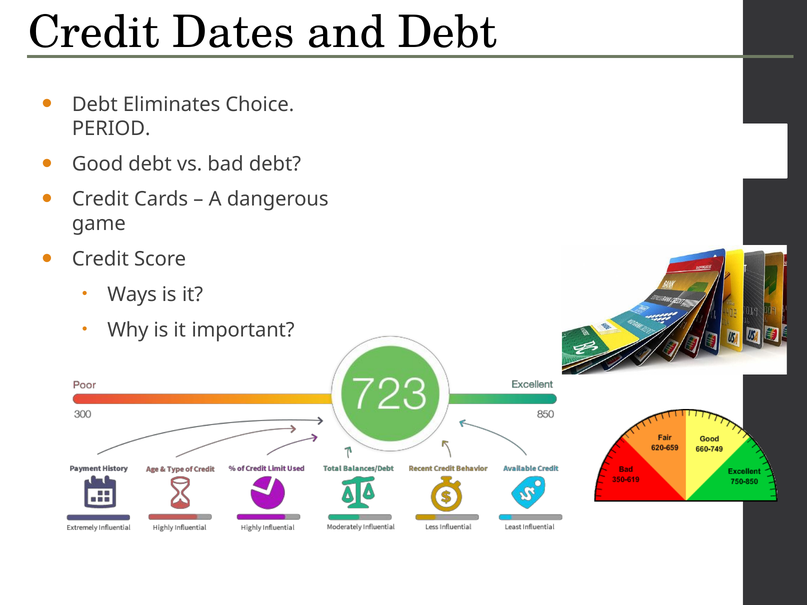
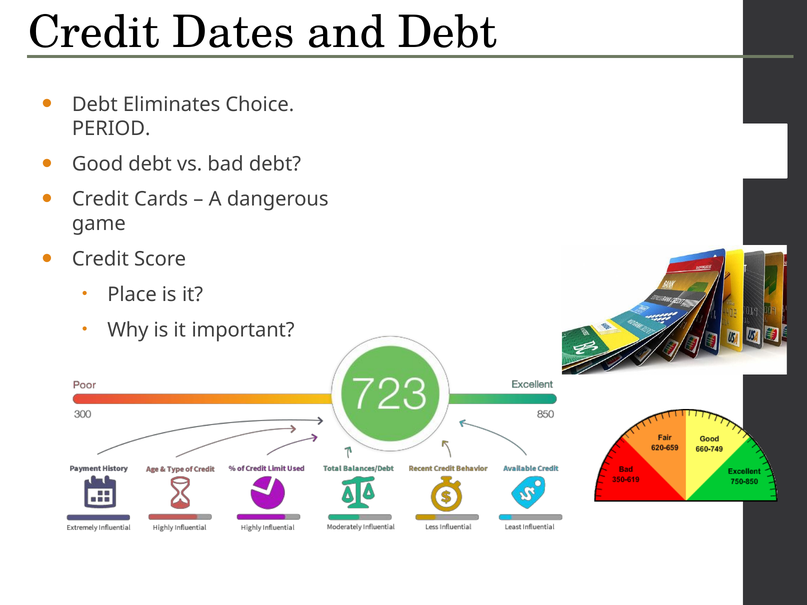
Ways: Ways -> Place (132, 295)
